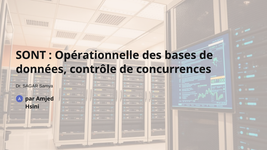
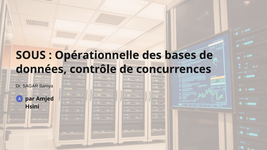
SONT: SONT -> SOUS (31, 55)
